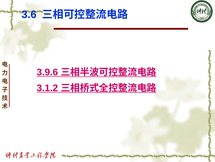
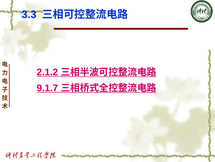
3.6: 3.6 -> 3.3 (29, 14)
3.9.6: 3.9.6 -> 2.1.2 (47, 72)
3.1.2: 3.1.2 -> 9.1.7 (47, 88)
